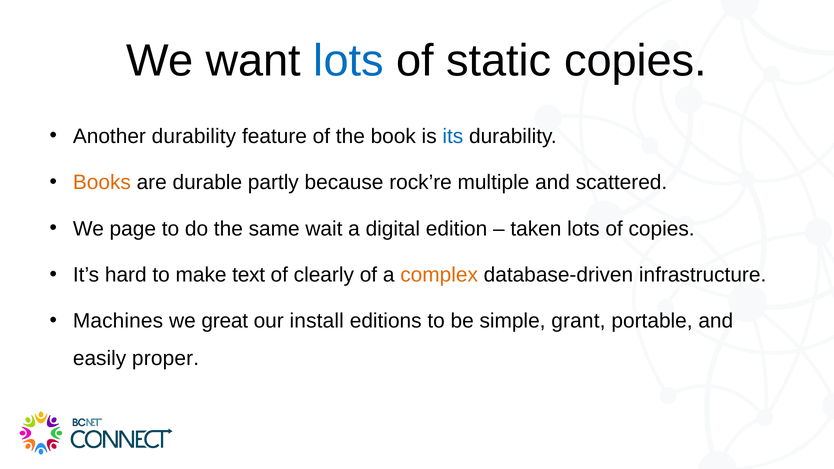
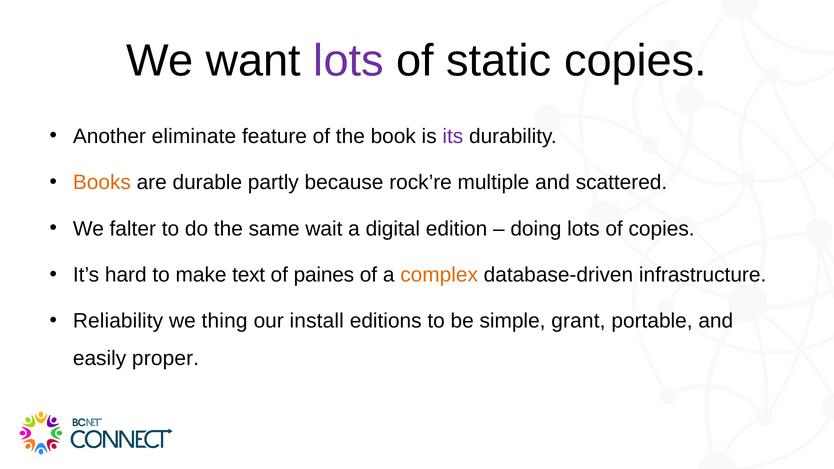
lots colour: blue -> purple (349, 61)
Another durability: durability -> eliminate (194, 136)
its colour: blue -> purple (453, 136)
page: page -> falter (133, 229)
taken: taken -> doing (536, 229)
clearly: clearly -> paines (324, 275)
Machines: Machines -> Reliability (118, 321)
great: great -> thing (225, 321)
